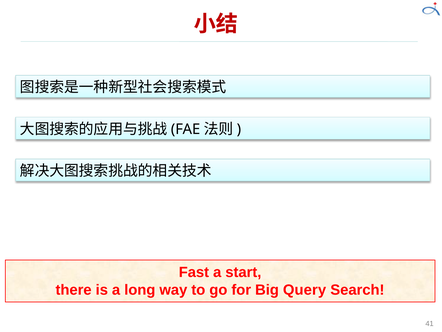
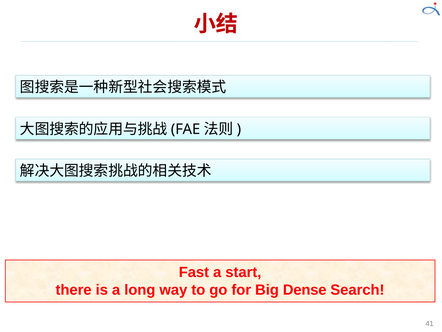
Query: Query -> Dense (305, 289)
